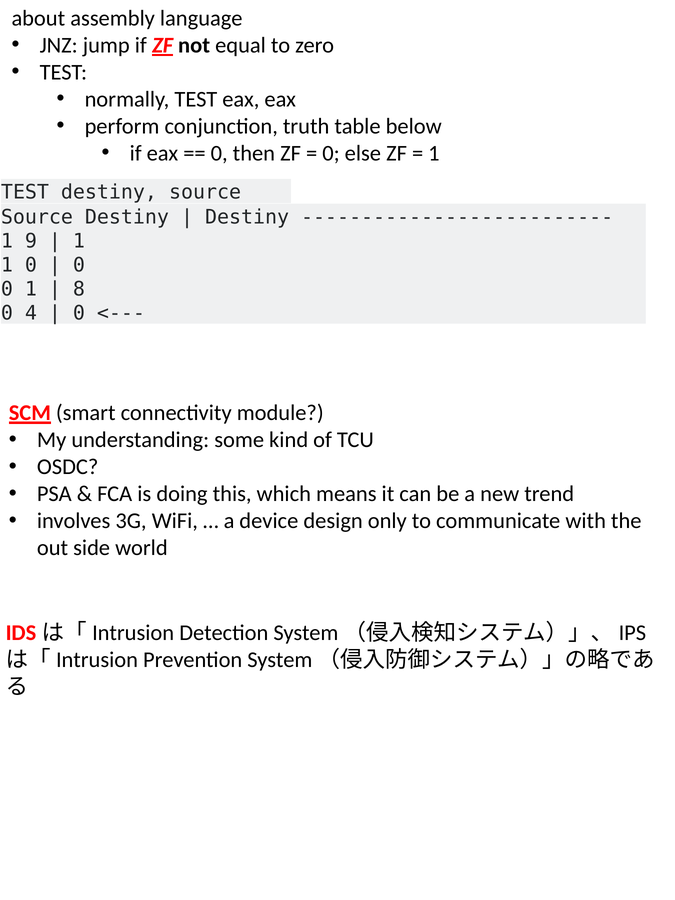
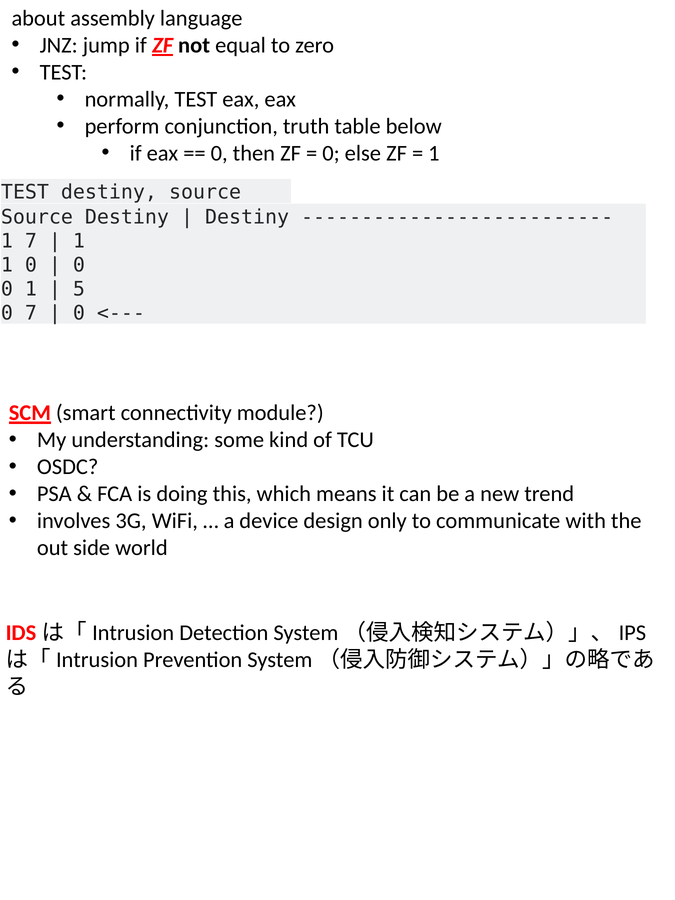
1 9: 9 -> 7 (31, 241)
8: 8 -> 5 (79, 289)
0 4: 4 -> 7 (31, 313)
